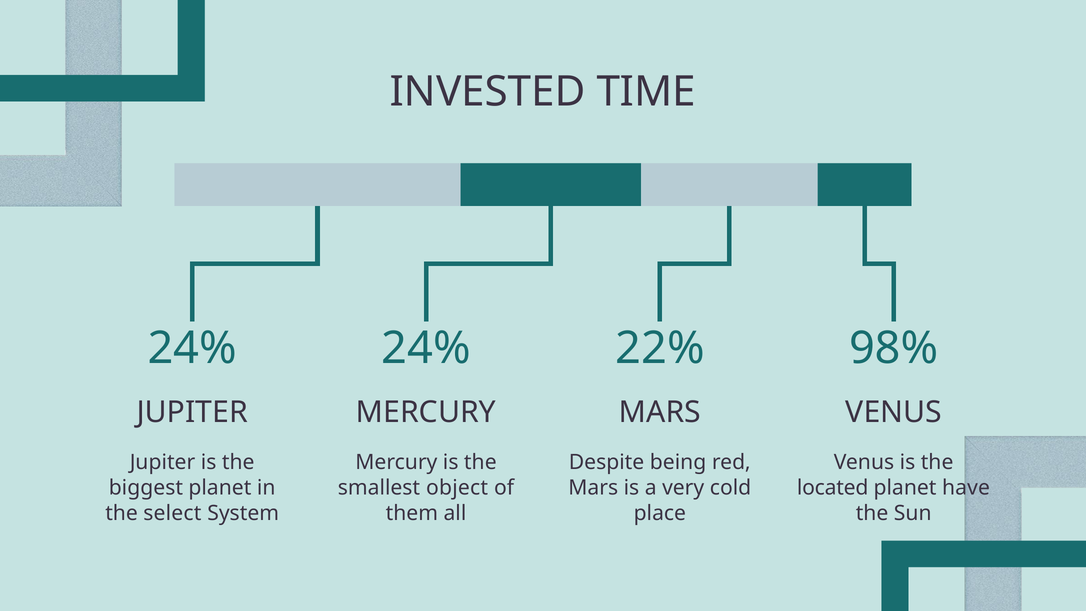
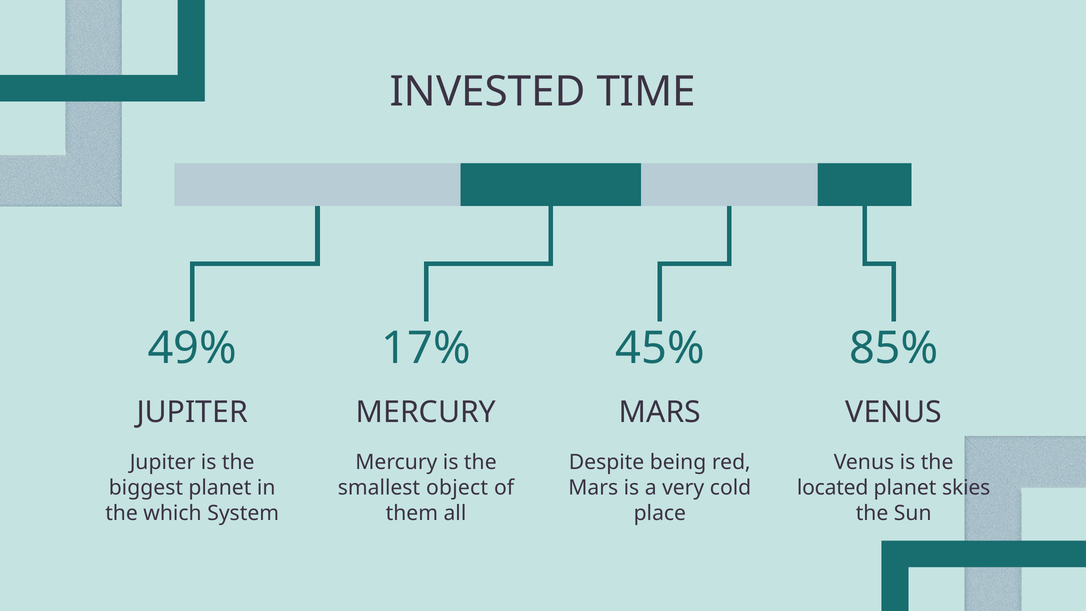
24%: 24% -> 49% (192, 348)
24%: 24% -> 17% (426, 348)
22%: 22% -> 45% (660, 348)
98%: 98% -> 85% (894, 348)
have: have -> skies (966, 488)
select: select -> which (172, 513)
